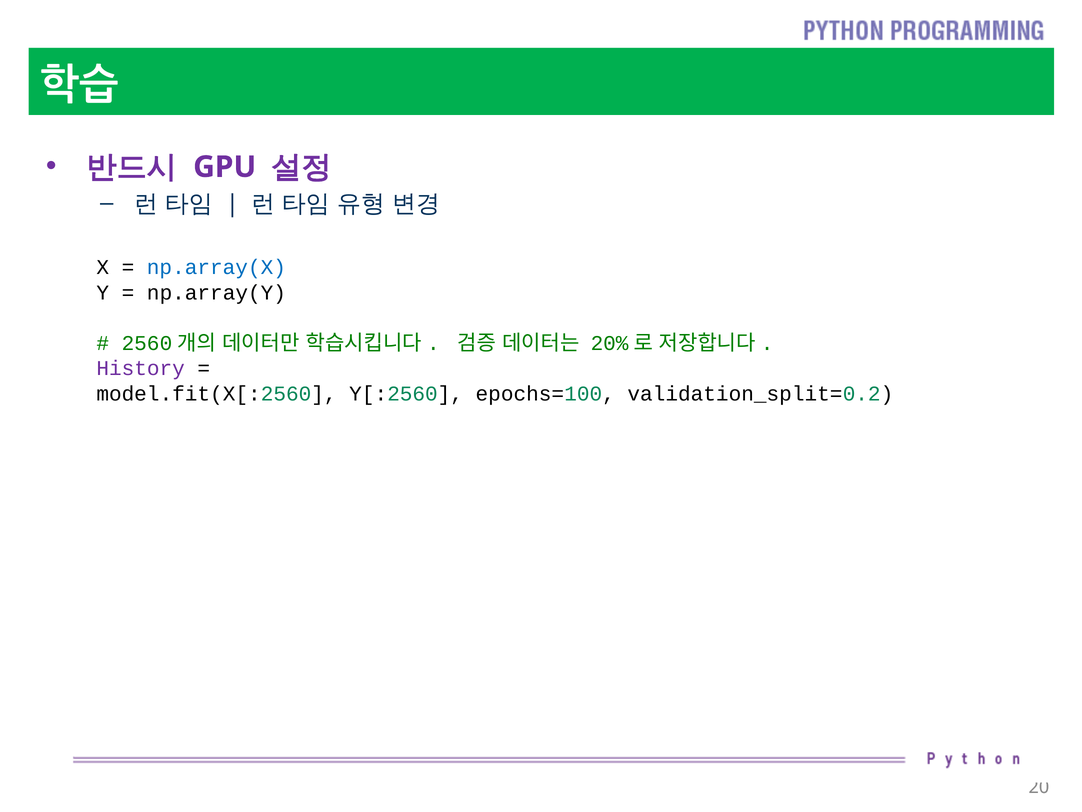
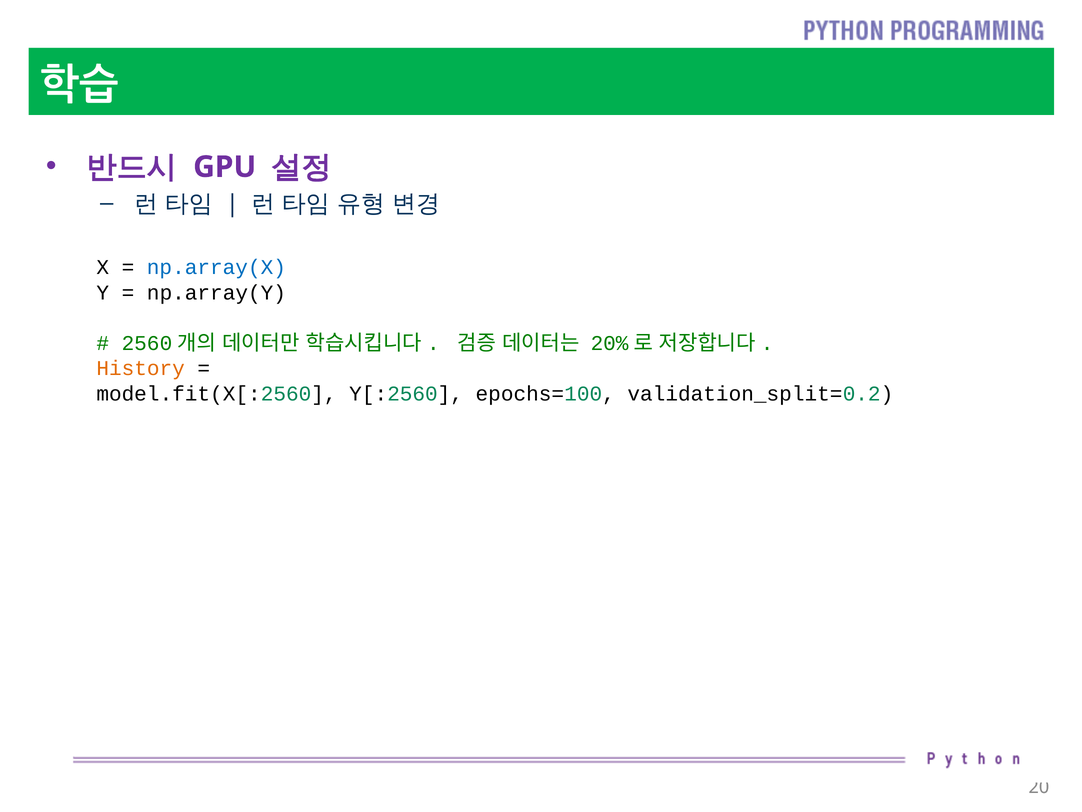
History colour: purple -> orange (141, 368)
